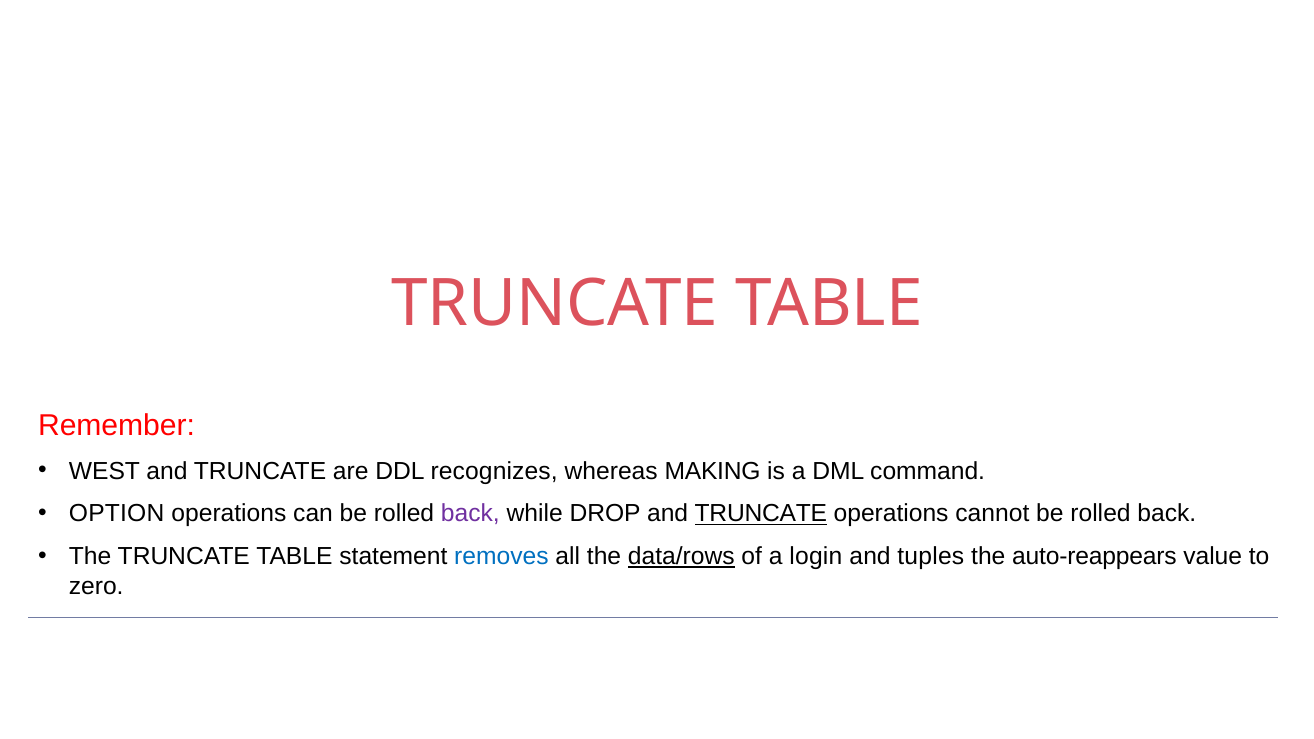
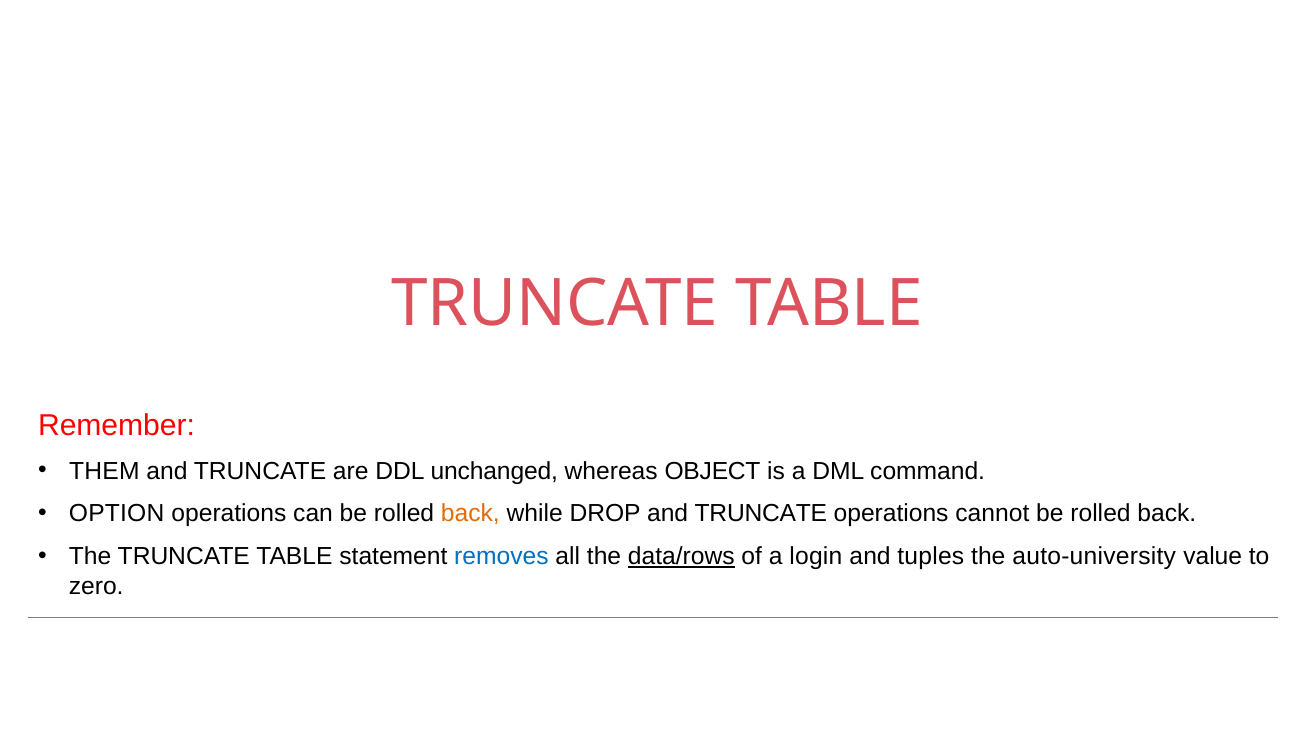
WEST: WEST -> THEM (104, 471)
recognizes: recognizes -> unchanged (494, 471)
MAKING: MAKING -> OBJECT (713, 471)
back colour: purple -> orange (470, 514)
TRUNCATE underline: present -> none (761, 514)
auto-reappears: auto-reappears -> auto-university (1094, 557)
